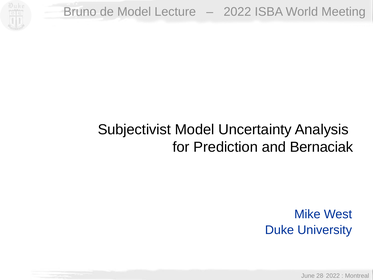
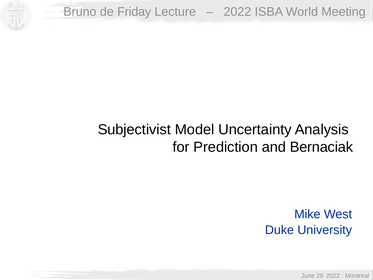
de Model: Model -> Friday (134, 12)
